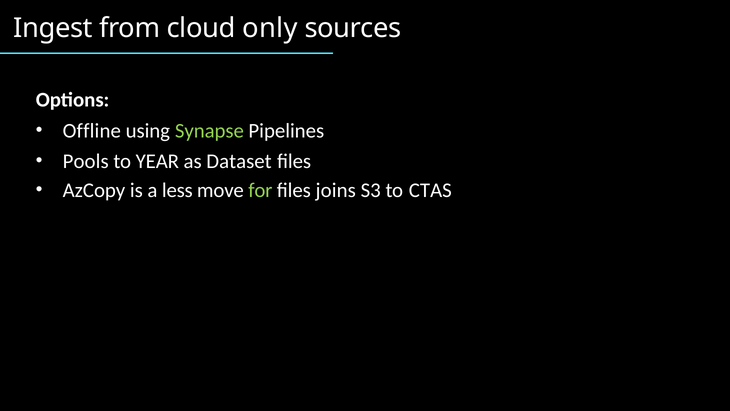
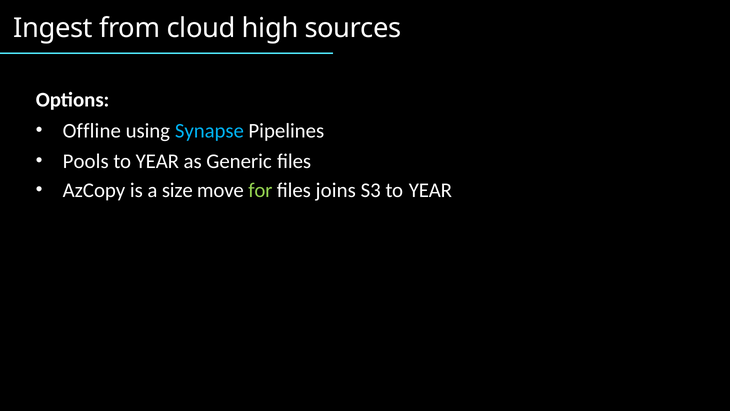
only: only -> high (270, 28)
Synapse colour: light green -> light blue (209, 131)
Dataset: Dataset -> Generic (239, 161)
less: less -> size (177, 190)
S3 to CTAS: CTAS -> YEAR (430, 190)
